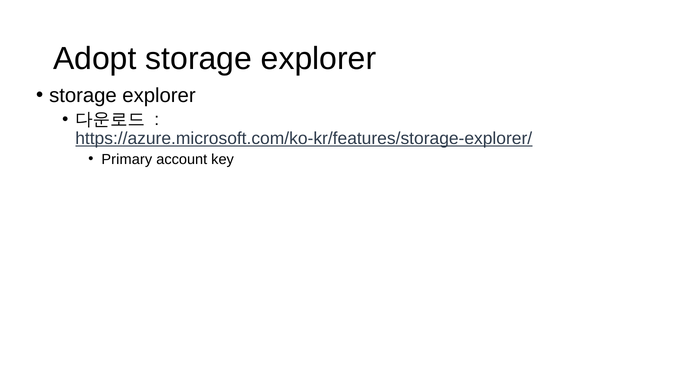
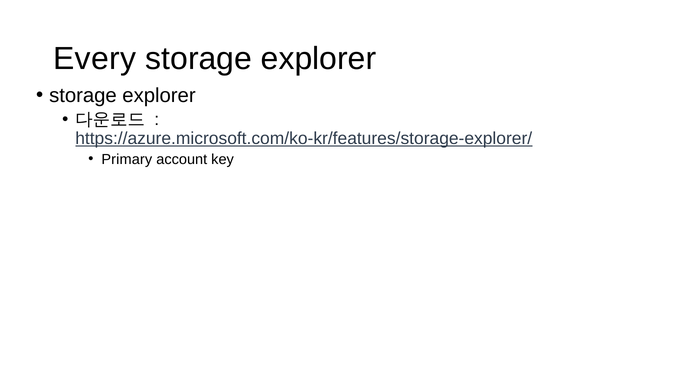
Adopt: Adopt -> Every (95, 59)
